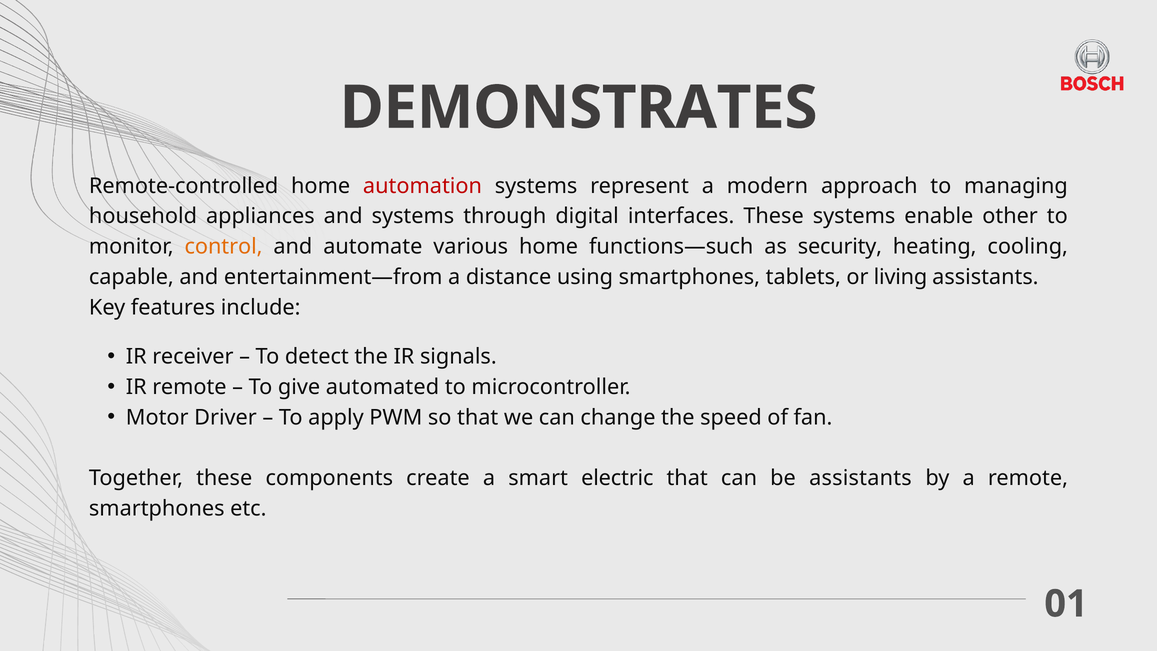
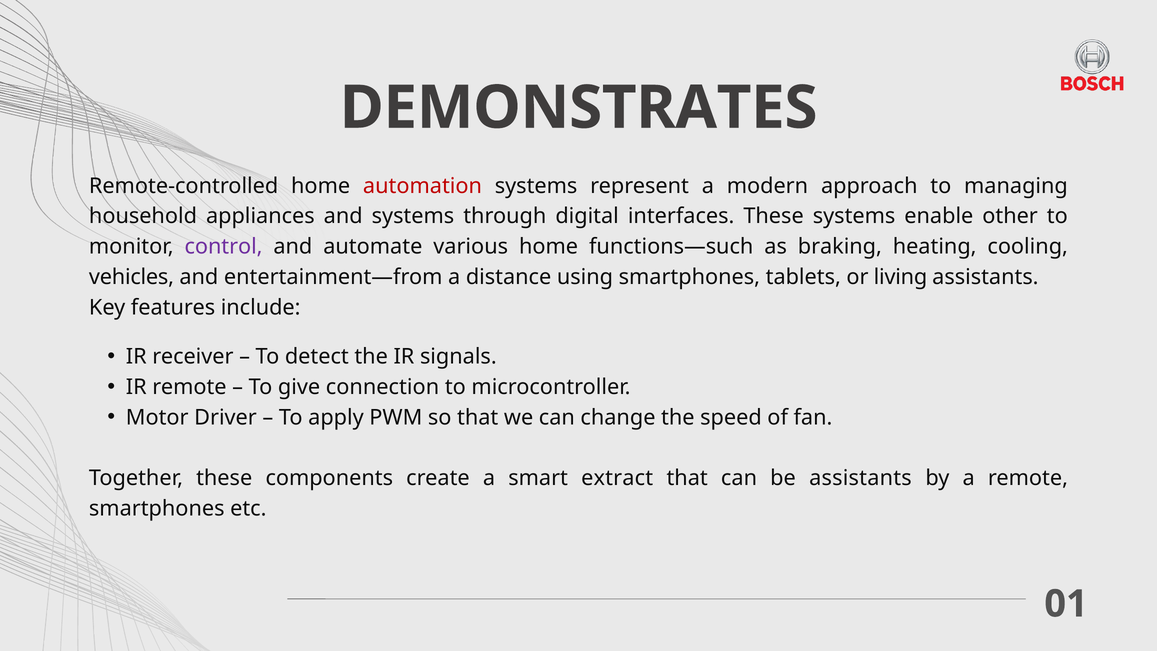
control colour: orange -> purple (224, 247)
security: security -> braking (840, 247)
capable: capable -> vehicles (131, 277)
automated: automated -> connection (382, 387)
electric: electric -> extract (617, 478)
